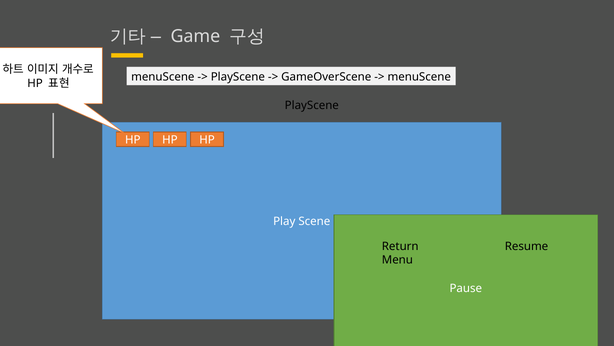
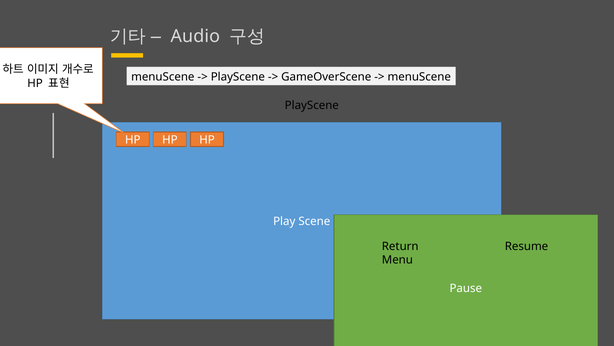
Game: Game -> Audio (195, 36)
